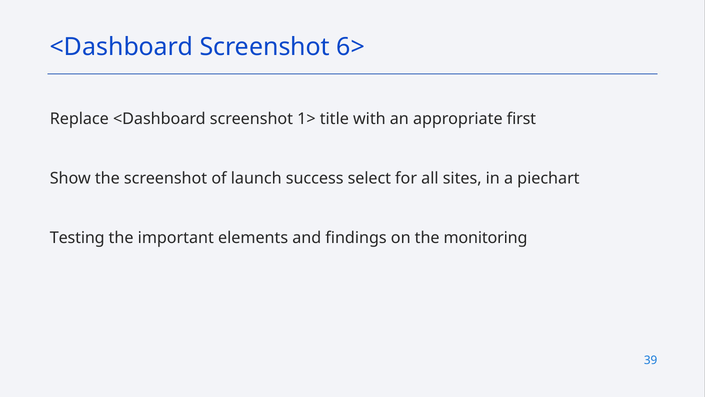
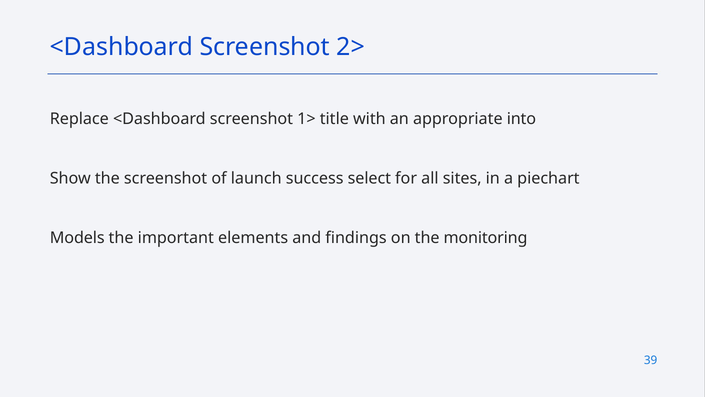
6>: 6> -> 2> (351, 47)
first: first -> into (521, 119)
Testing: Testing -> Models (77, 238)
